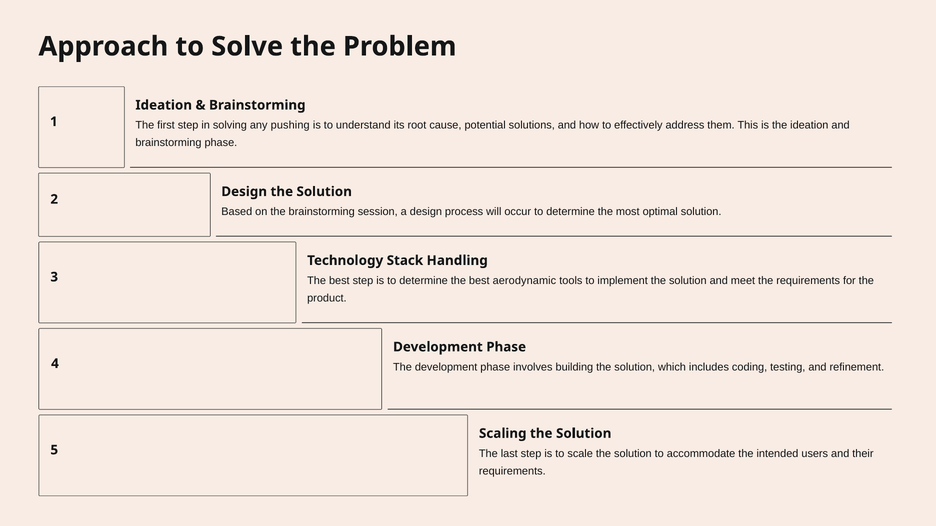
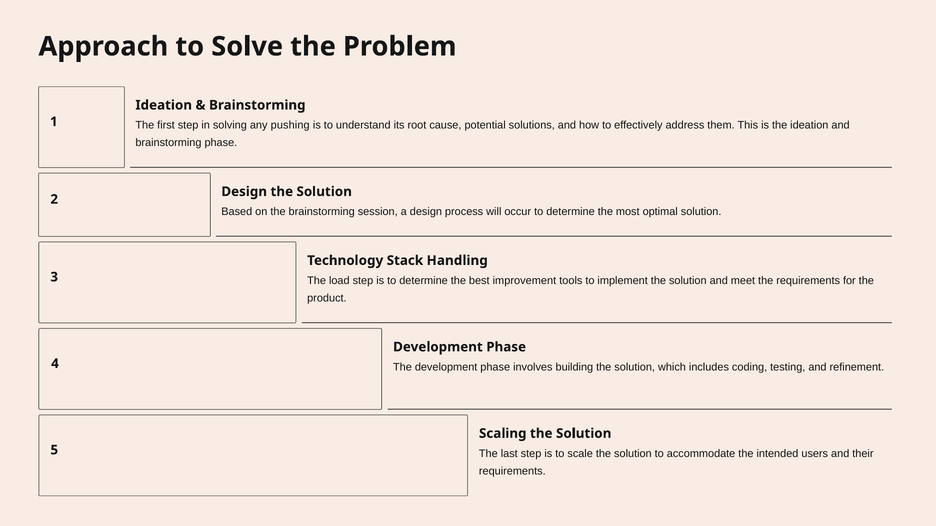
best: best -> load (339, 281)
aerodynamic: aerodynamic -> improvement (524, 281)
